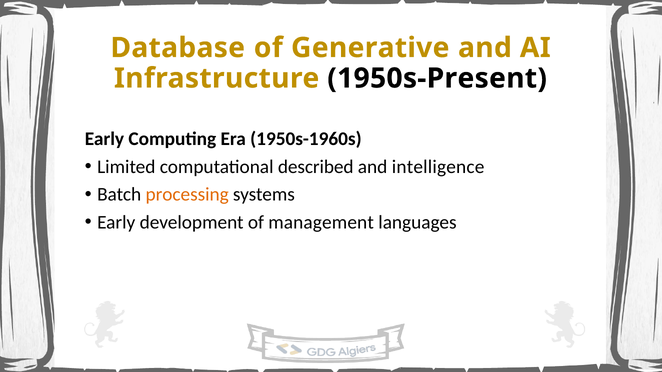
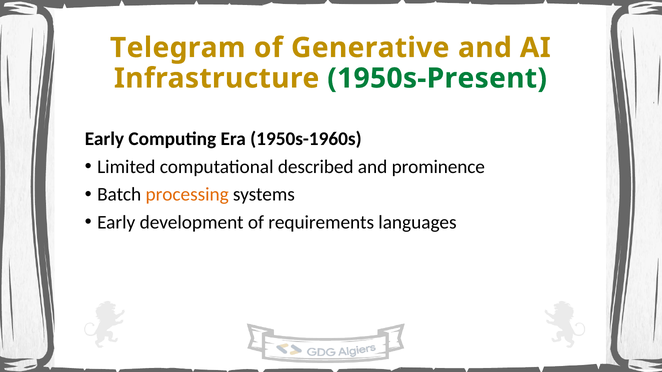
Database: Database -> Telegram (178, 48)
1950s-Present colour: black -> green (437, 78)
intelligence: intelligence -> prominence (438, 167)
management: management -> requirements (321, 222)
